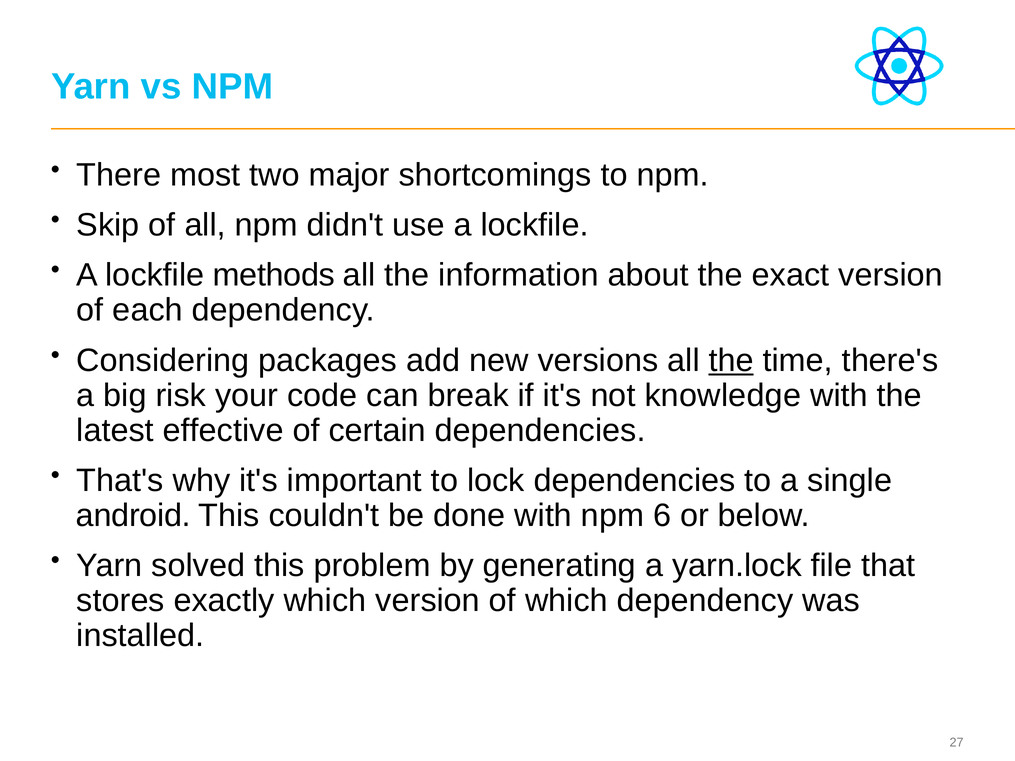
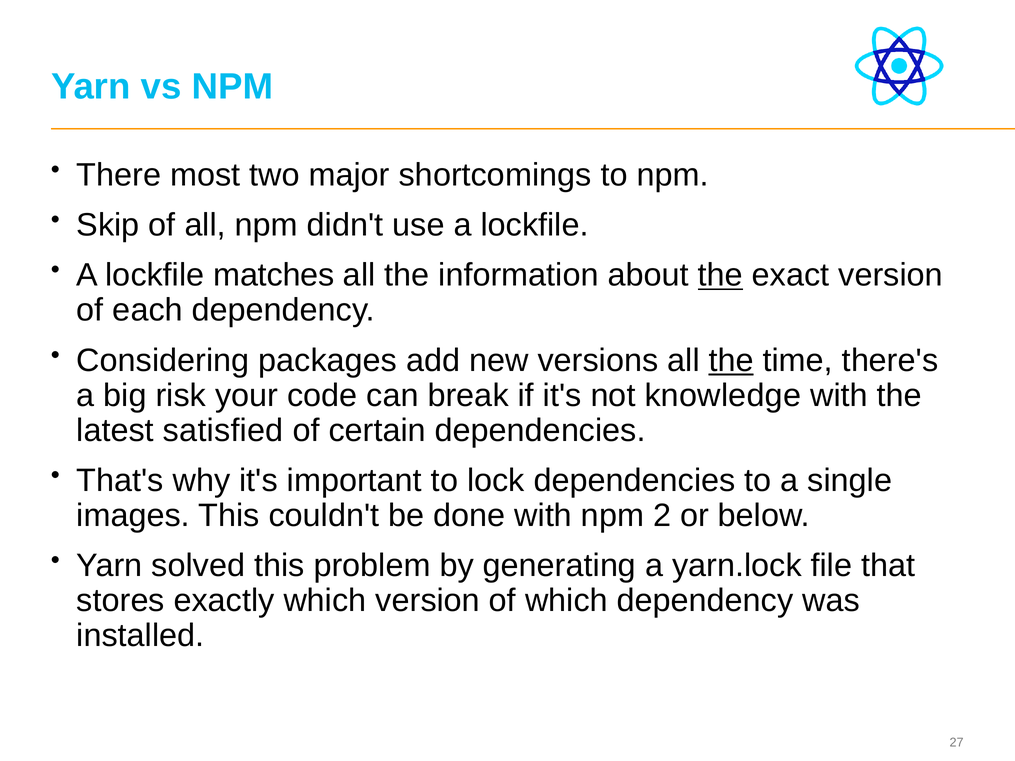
methods: methods -> matches (274, 275)
the underline: none -> present (720, 275)
effective: effective -> satisfied (223, 431)
android: android -> images (133, 516)
6: 6 -> 2 (662, 516)
